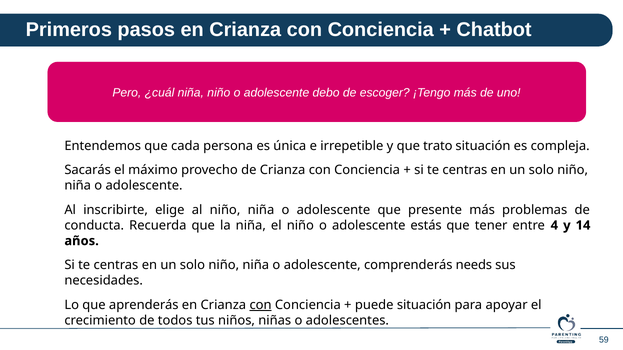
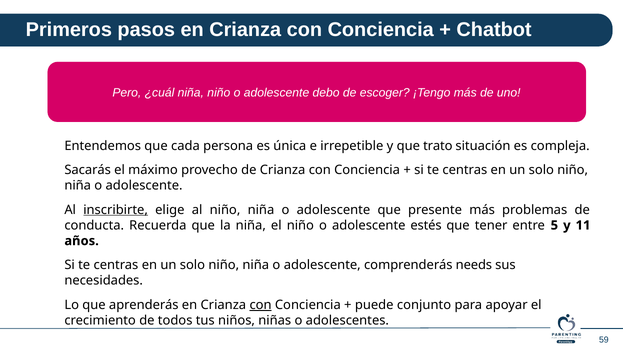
inscribirte underline: none -> present (116, 210)
estás: estás -> estés (426, 226)
4: 4 -> 5 (554, 226)
14: 14 -> 11 (583, 226)
puede situación: situación -> conjunto (424, 305)
